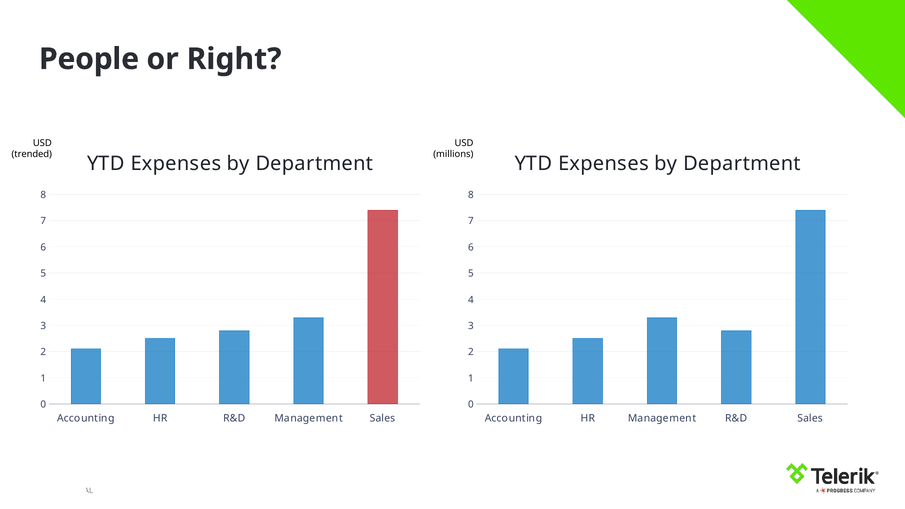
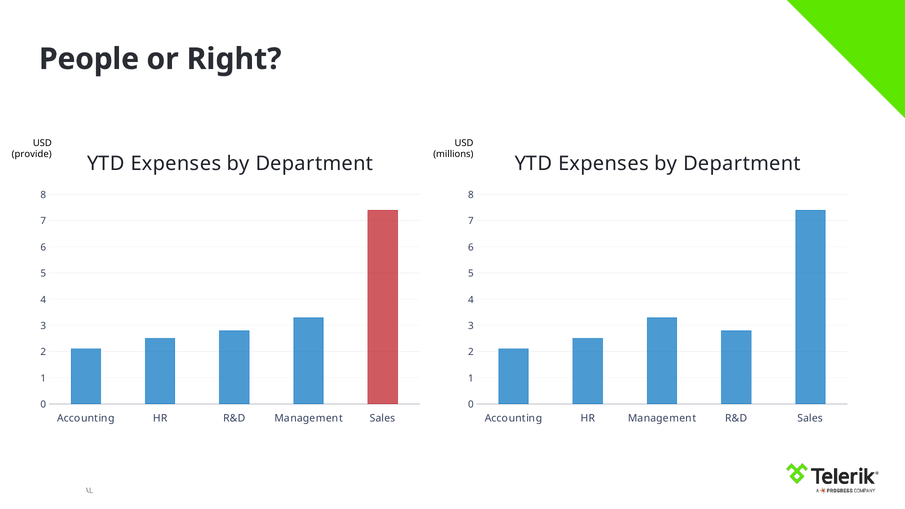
trended: trended -> provide (32, 154)
